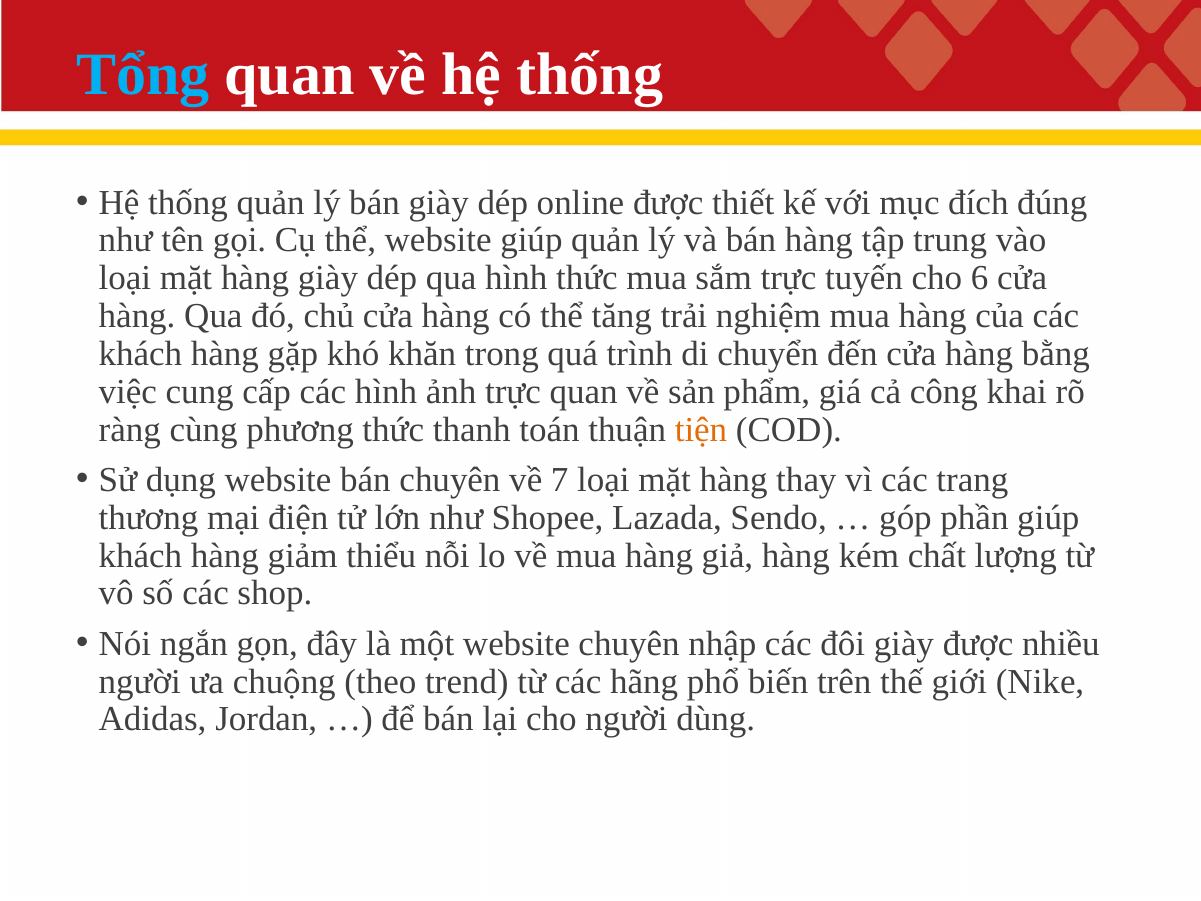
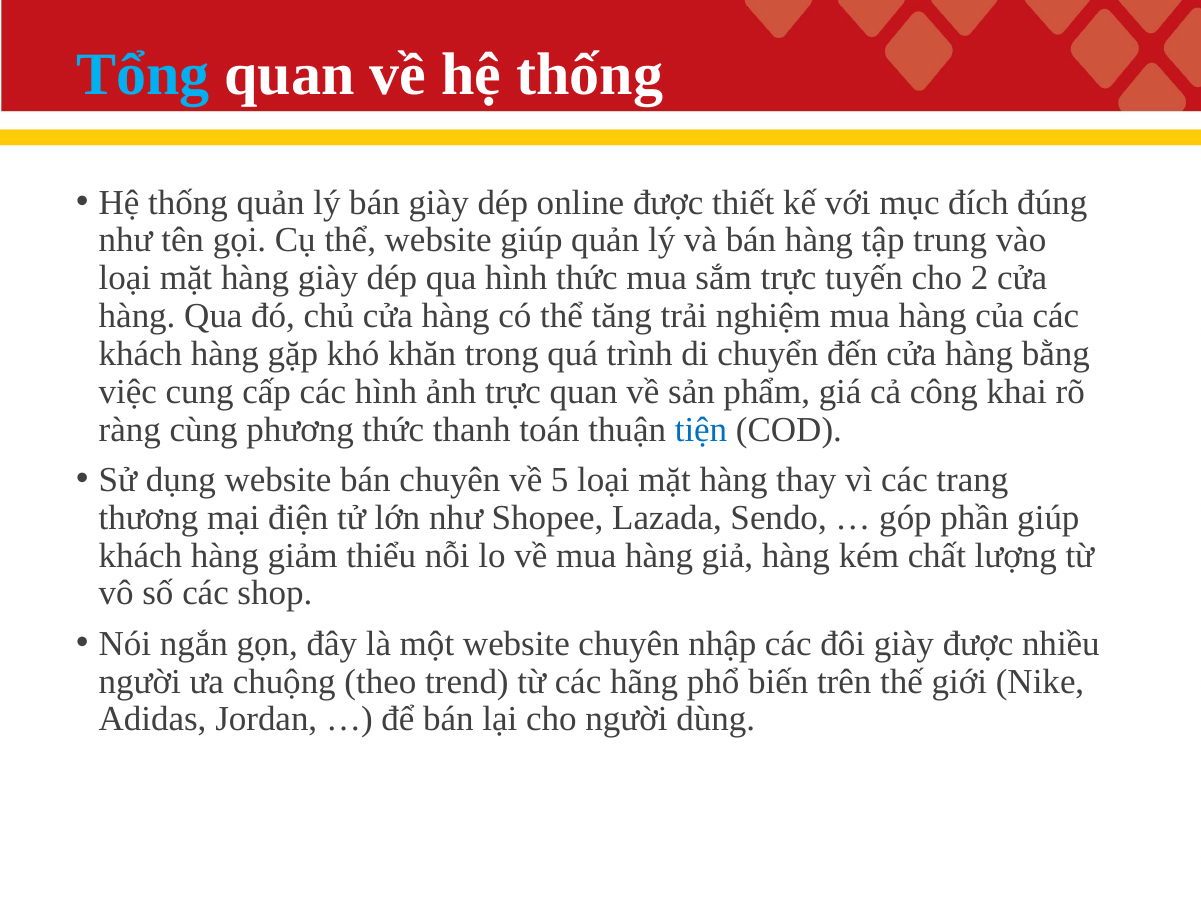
6: 6 -> 2 (980, 278)
tiện colour: orange -> blue (701, 429)
7: 7 -> 5 (560, 480)
